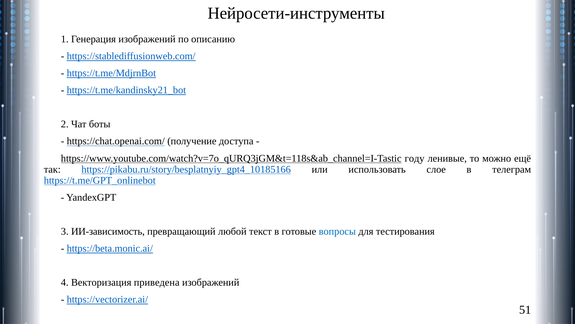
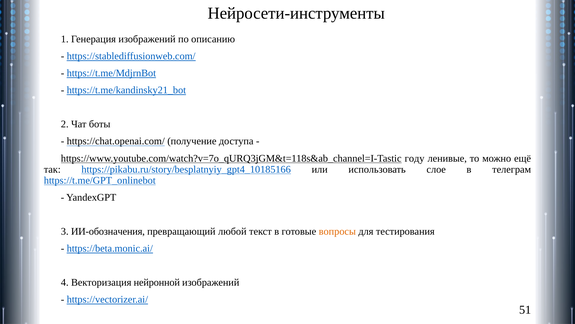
ИИ-зависимость: ИИ-зависимость -> ИИ-обозначения (108, 231)
вопросы colour: blue -> orange (337, 231)
приведена: приведена -> нейронной (157, 282)
